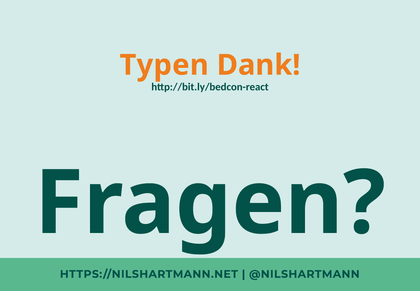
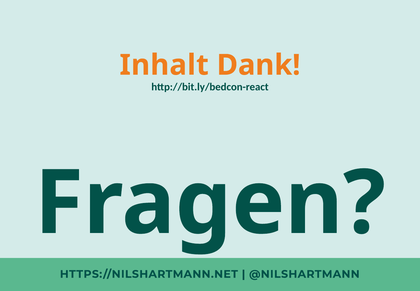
Typen: Typen -> Inhalt (164, 65)
